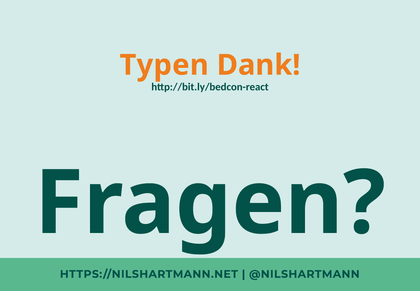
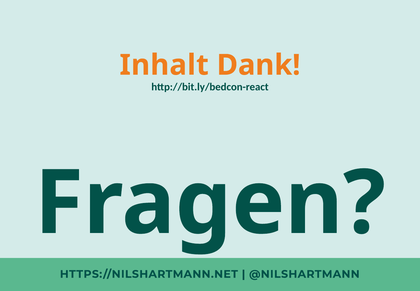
Typen: Typen -> Inhalt (164, 65)
